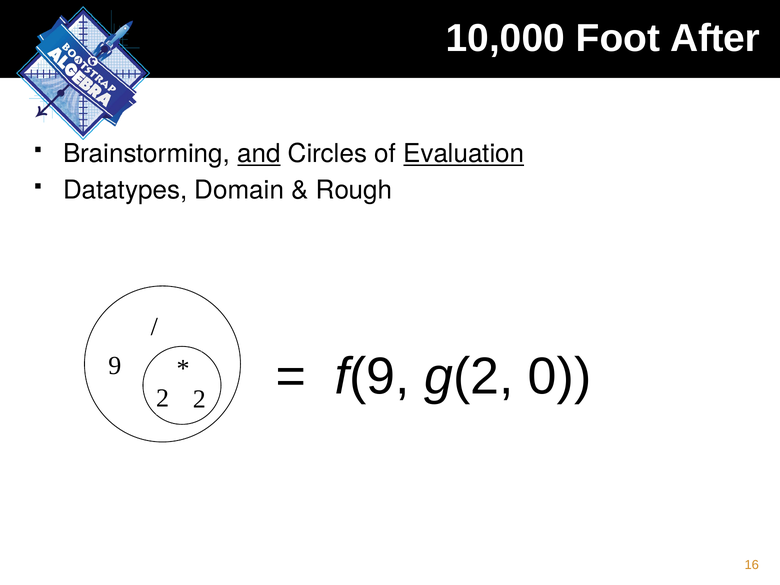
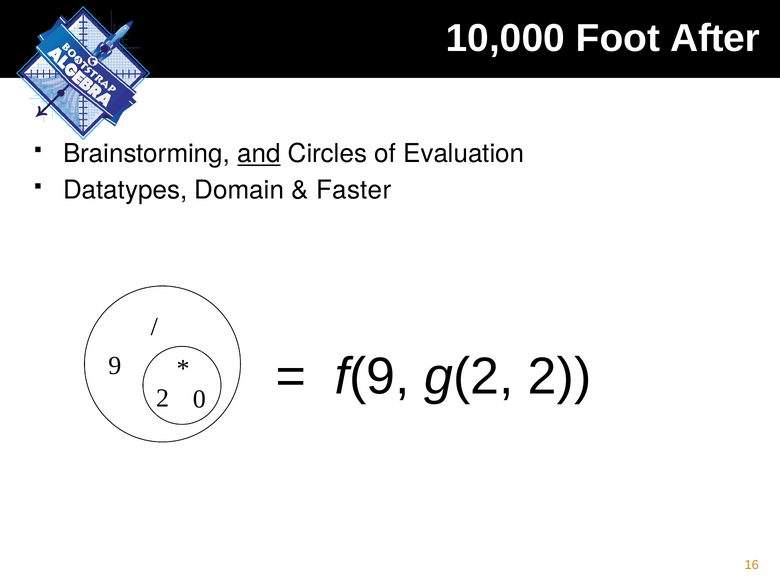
Evaluation underline: present -> none (464, 154)
Rough: Rough -> Faster (354, 190)
g(2 0: 0 -> 2 (560, 377)
2 2: 2 -> 0 (199, 399)
